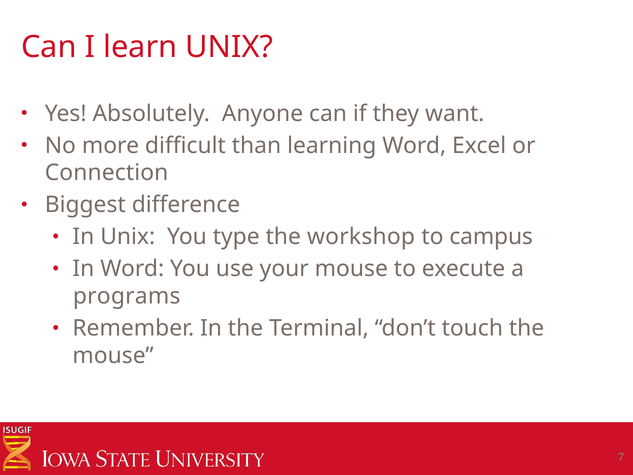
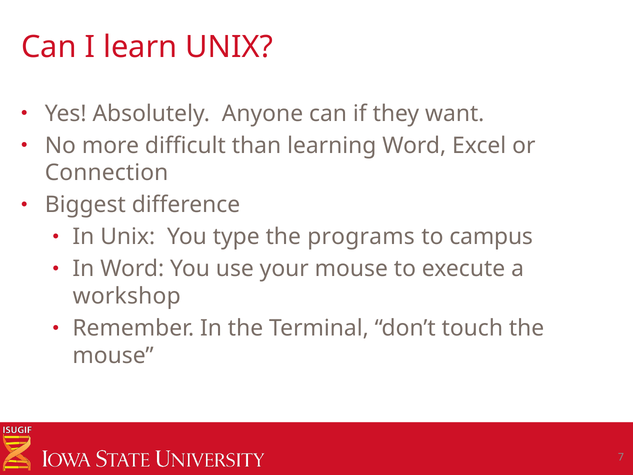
workshop: workshop -> programs (361, 237)
programs: programs -> workshop (127, 296)
